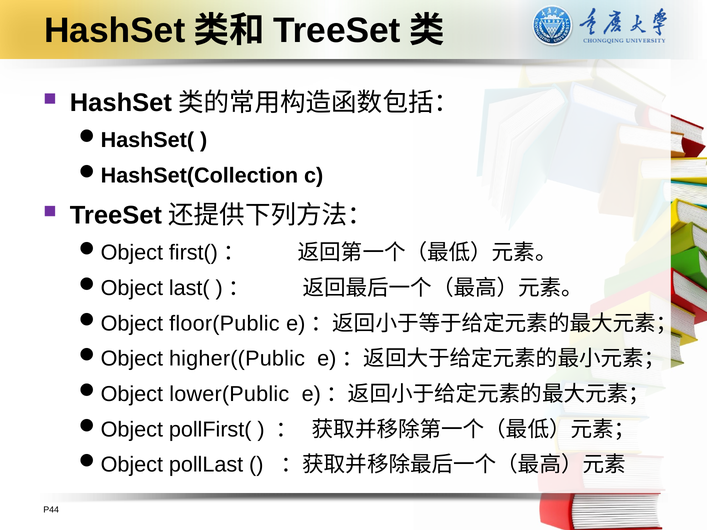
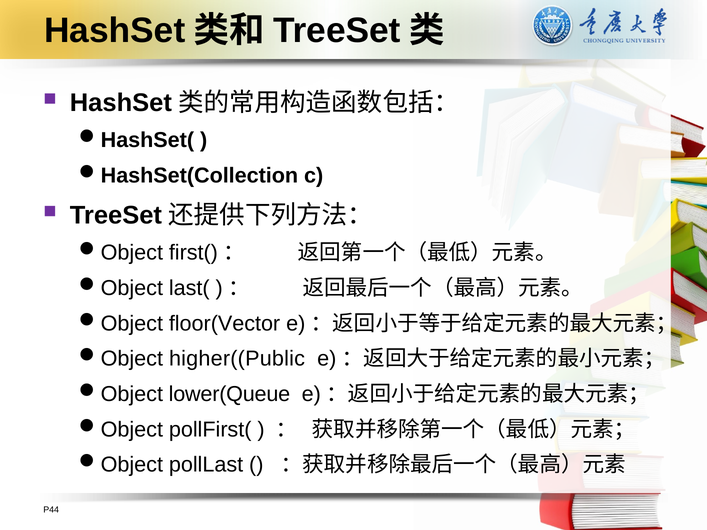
floor(Public: floor(Public -> floor(Vector (225, 324)
lower(Public: lower(Public -> lower(Queue (229, 394)
